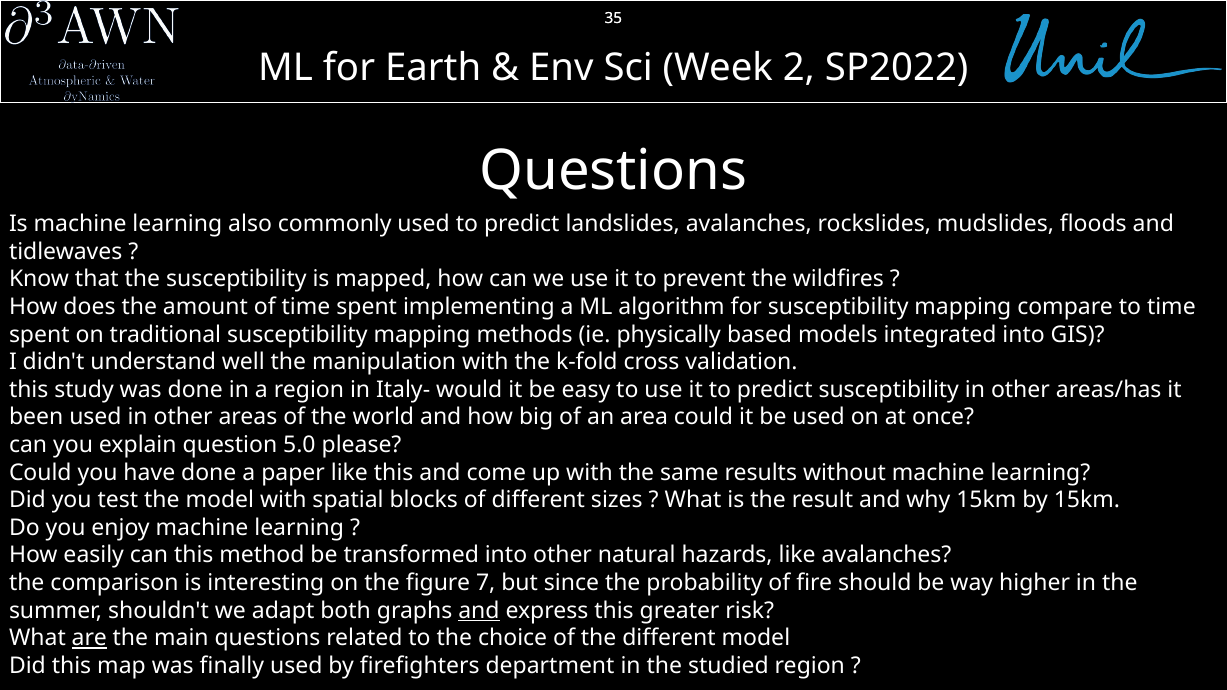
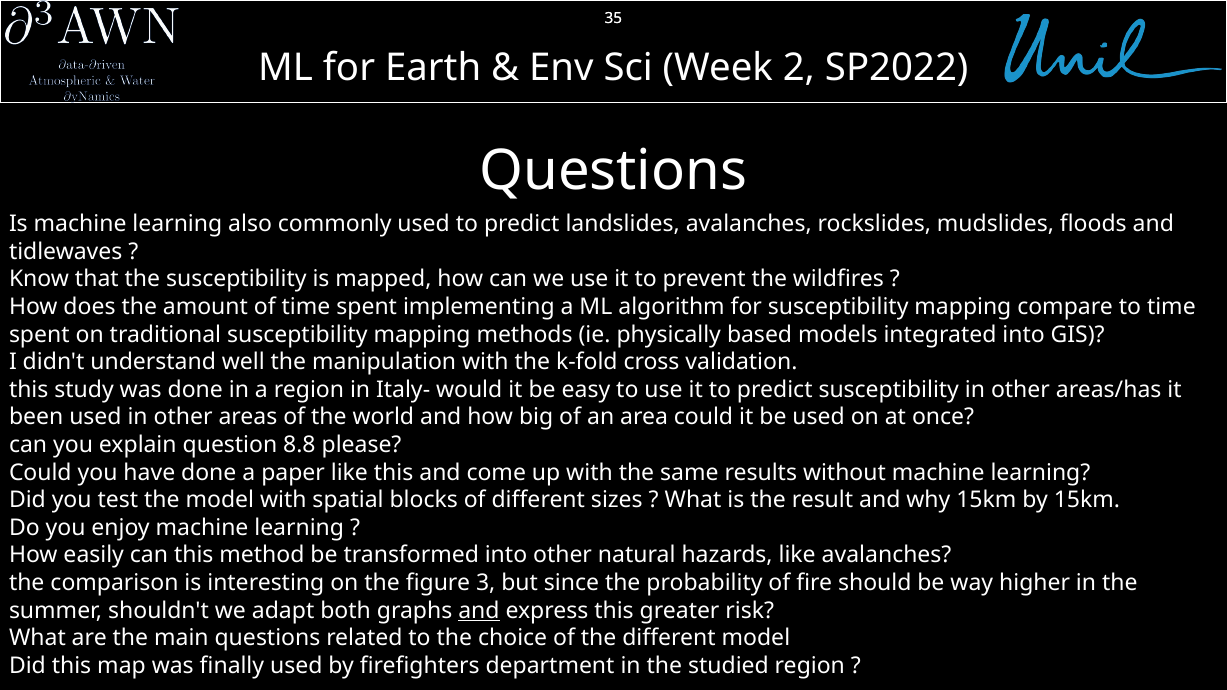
5.0: 5.0 -> 8.8 (299, 445)
7: 7 -> 3 (486, 583)
are underline: present -> none (89, 638)
